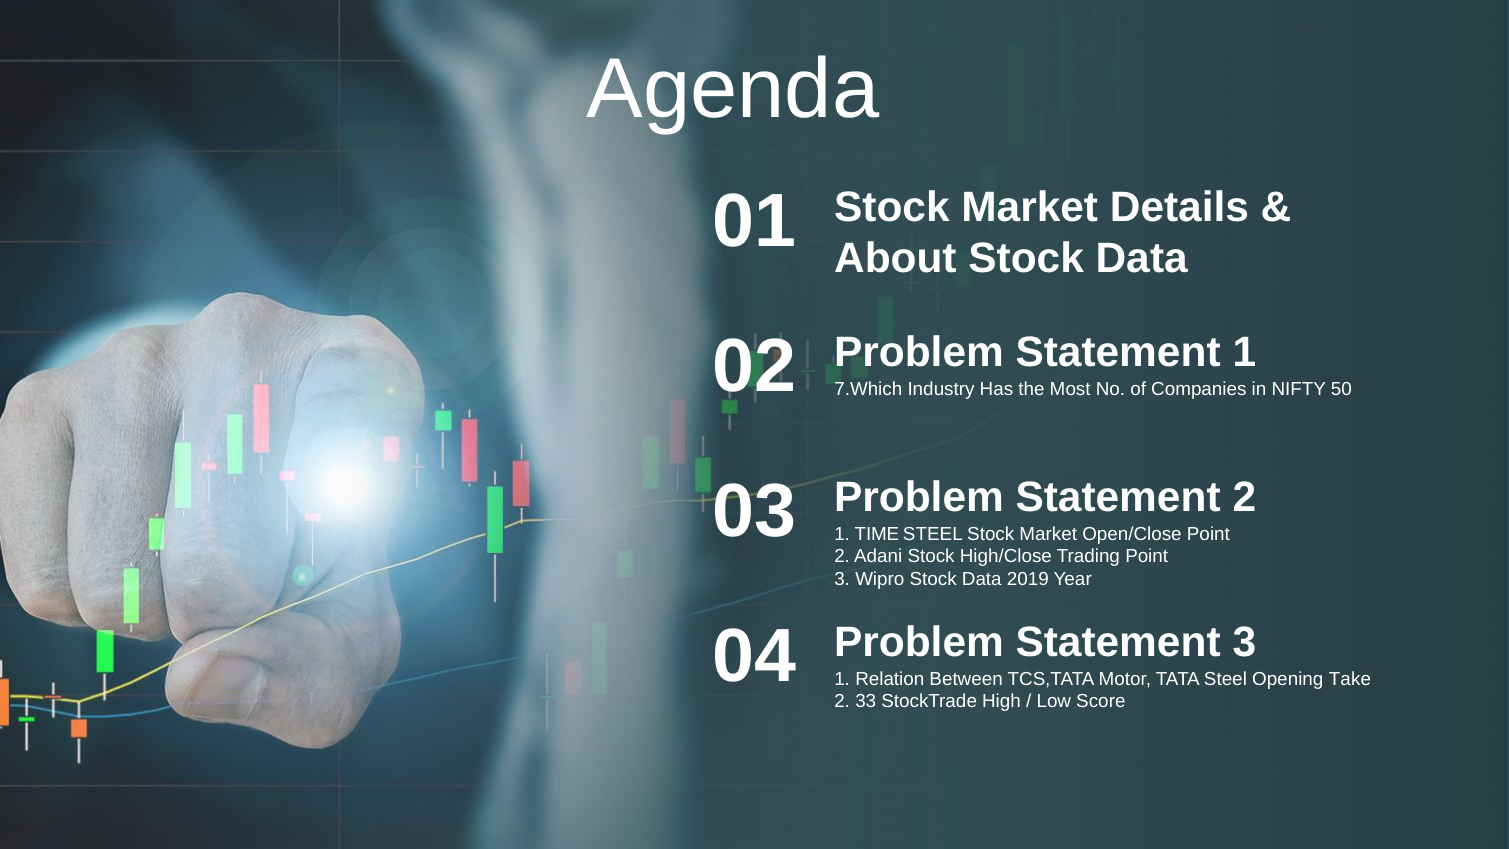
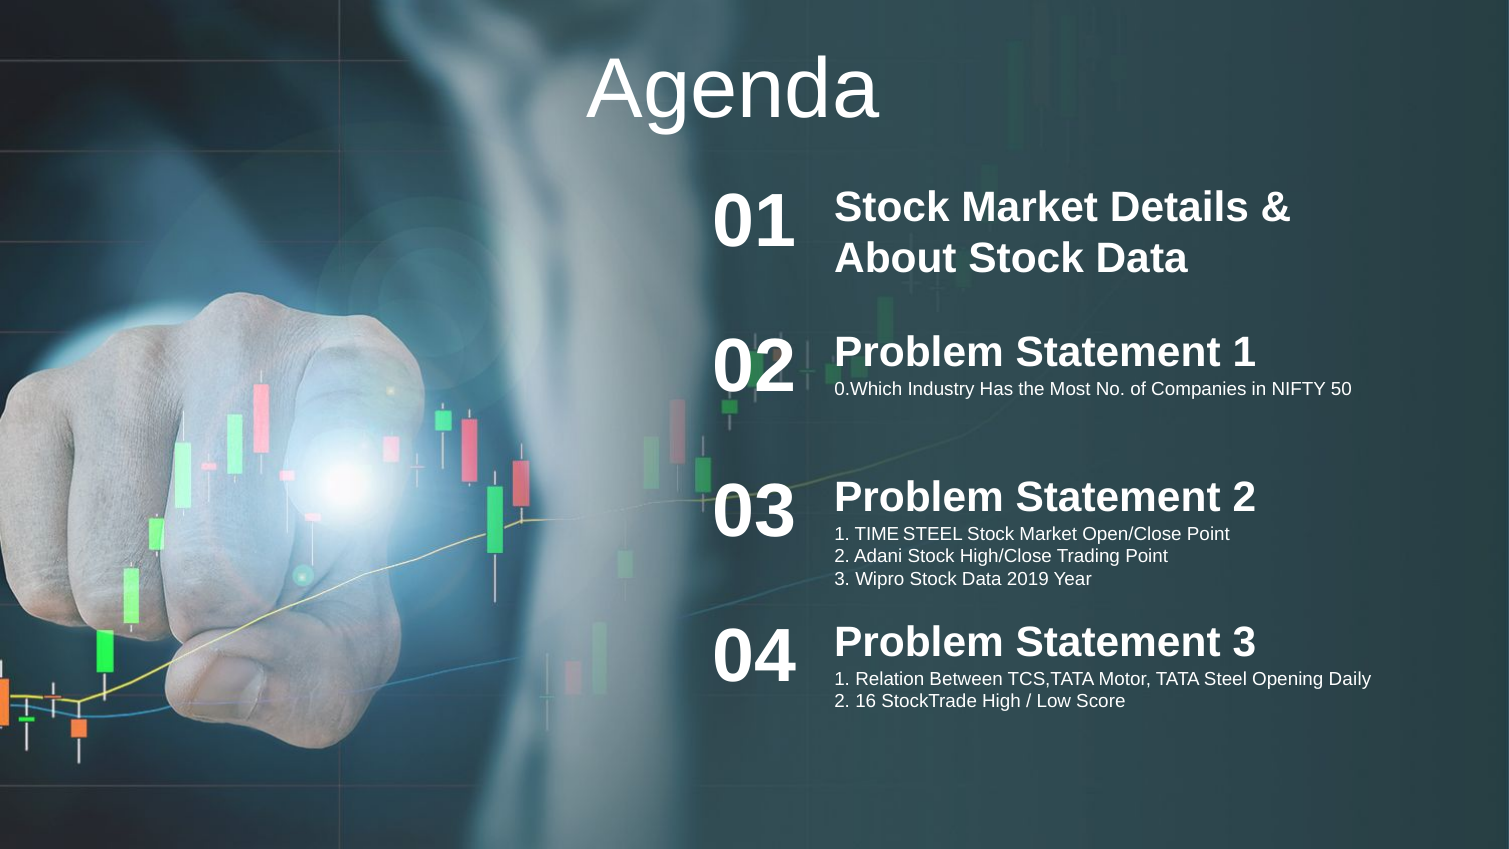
7.Which: 7.Which -> 0.Which (868, 389)
Take: Take -> Daily (1350, 679)
33: 33 -> 16 (866, 702)
